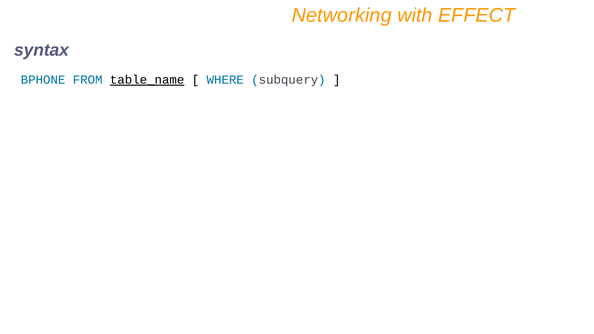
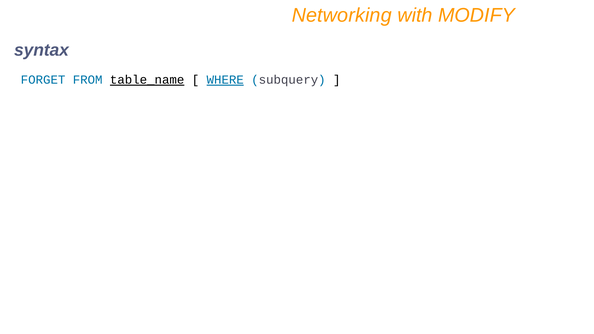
EFFECT: EFFECT -> MODIFY (477, 15)
BPHONE: BPHONE -> FORGET (43, 80)
WHERE underline: none -> present (225, 80)
